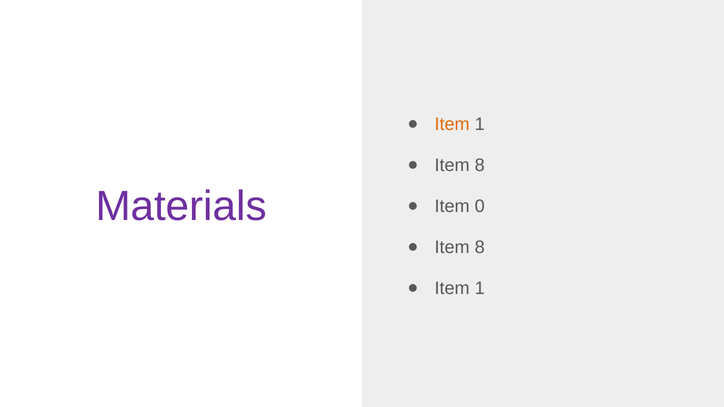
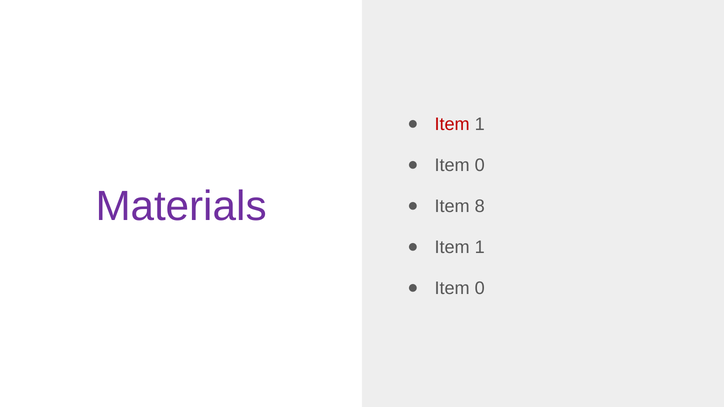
Item colour: orange -> red (452, 124)
8: 8 -> 0 (480, 165)
0: 0 -> 8 (480, 206)
8: 8 -> 1 (480, 248)
1: 1 -> 0 (480, 289)
